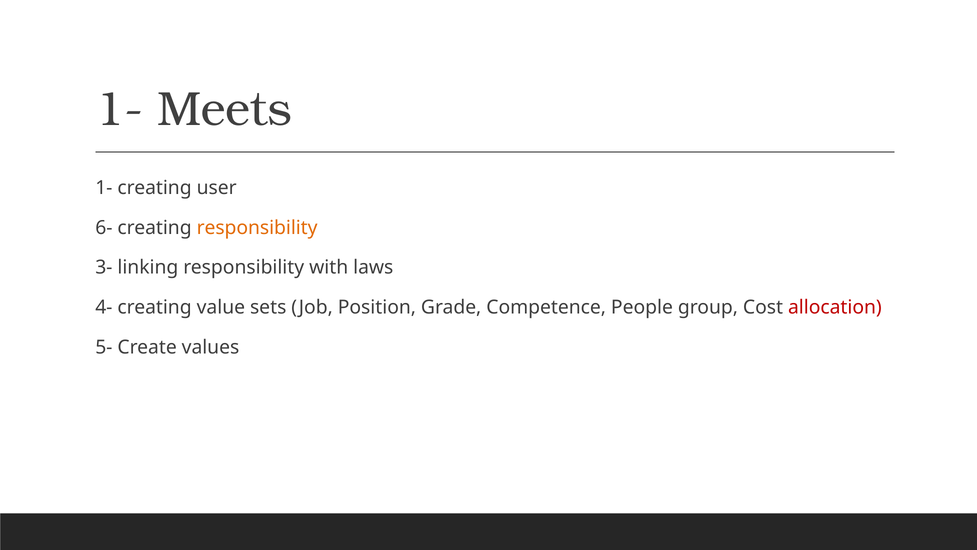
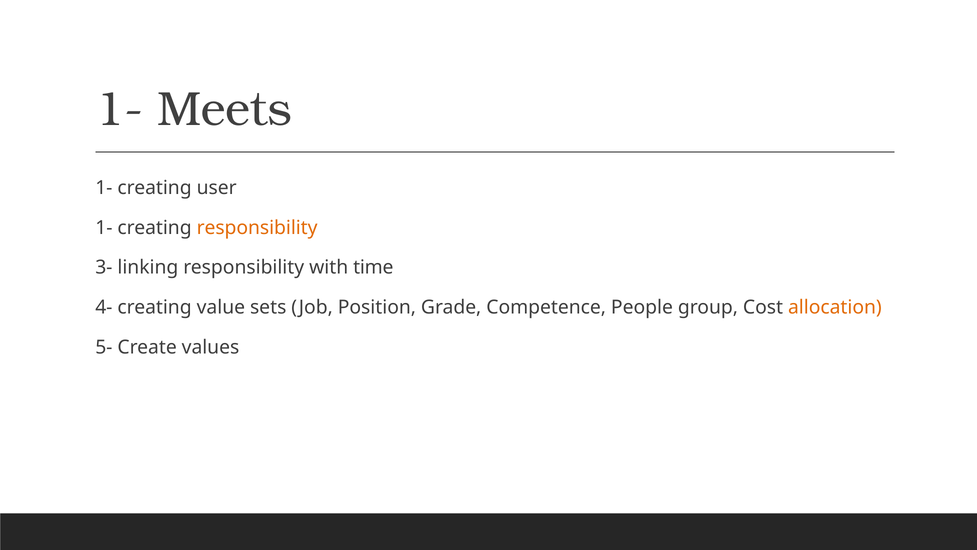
6-: 6- -> 1- (104, 228)
laws: laws -> time (373, 267)
allocation colour: red -> orange (835, 307)
